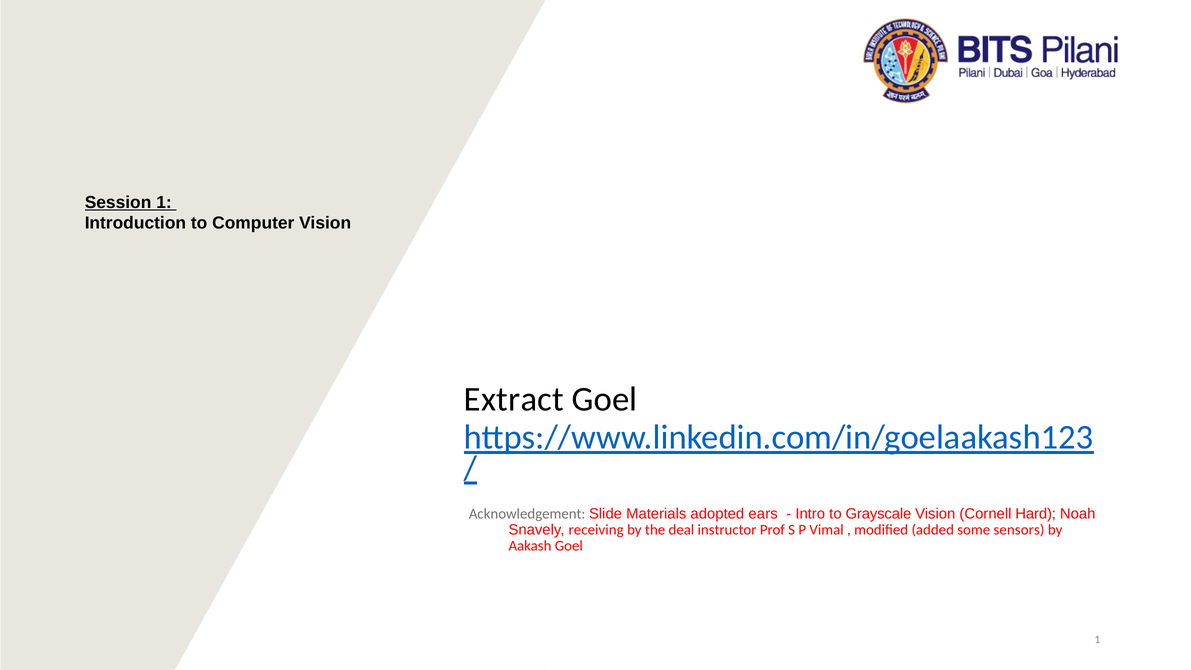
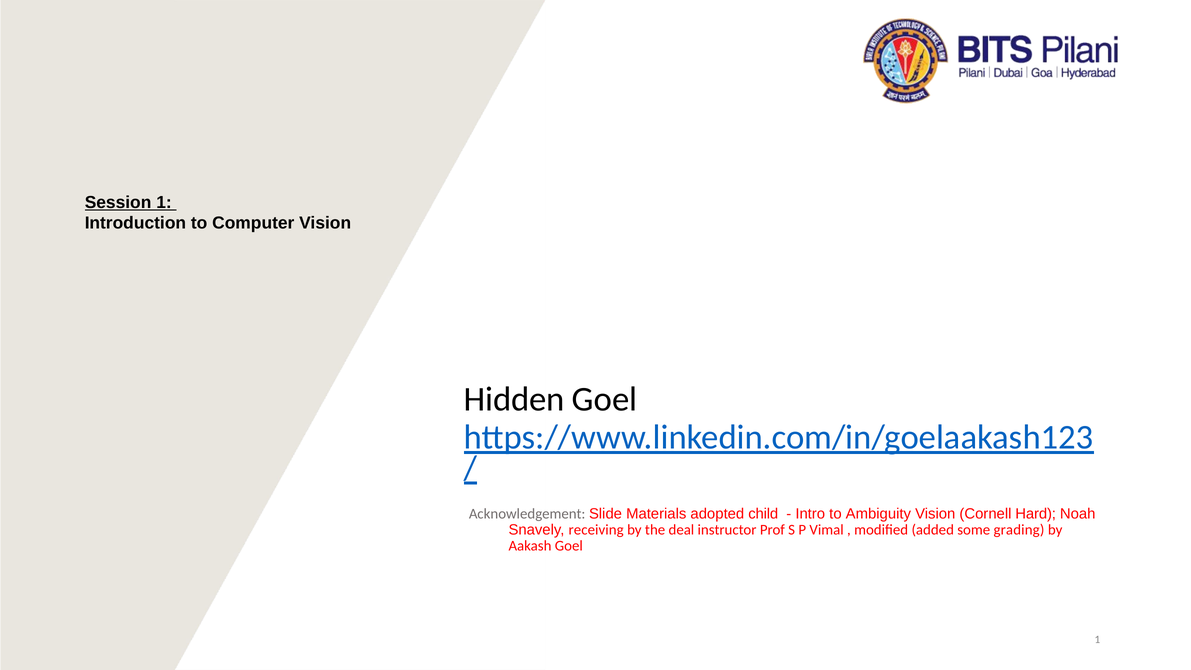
Extract: Extract -> Hidden (514, 399)
ears: ears -> child (763, 514)
Grayscale: Grayscale -> Ambiguity (878, 514)
sensors: sensors -> grading (1019, 530)
